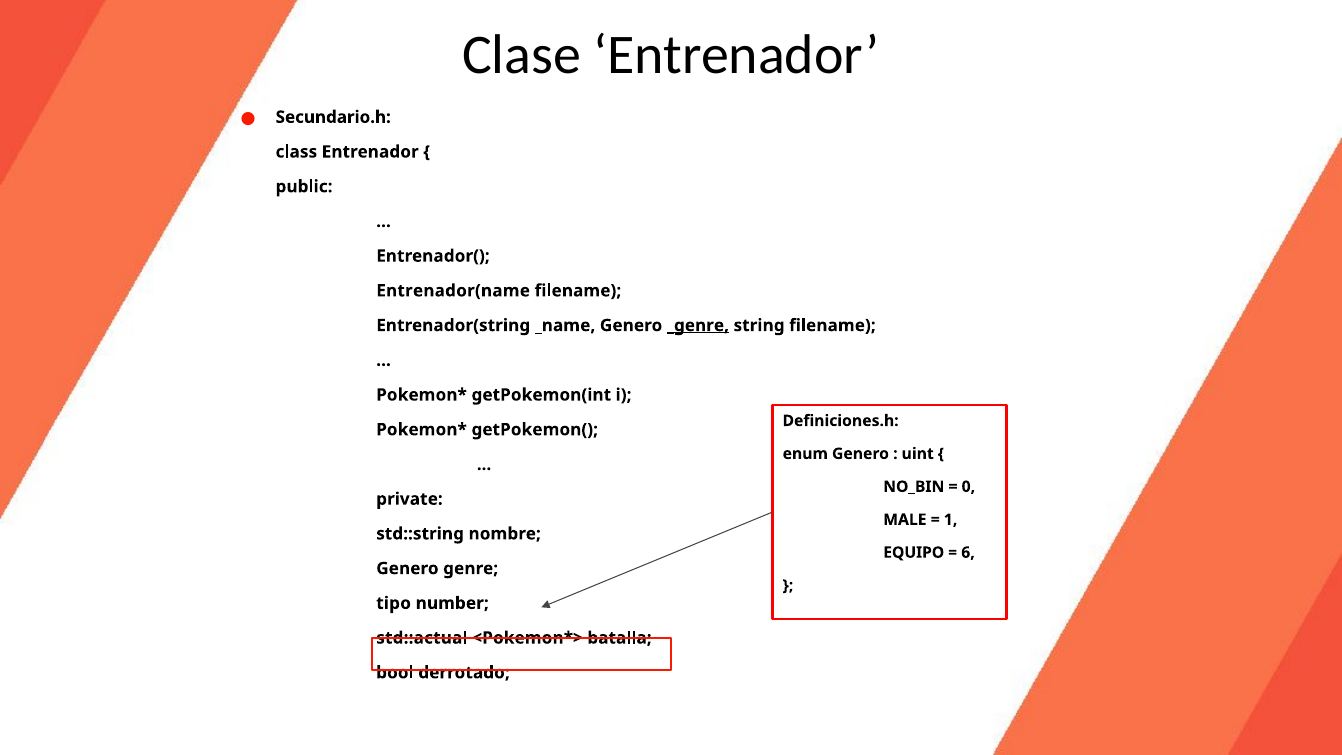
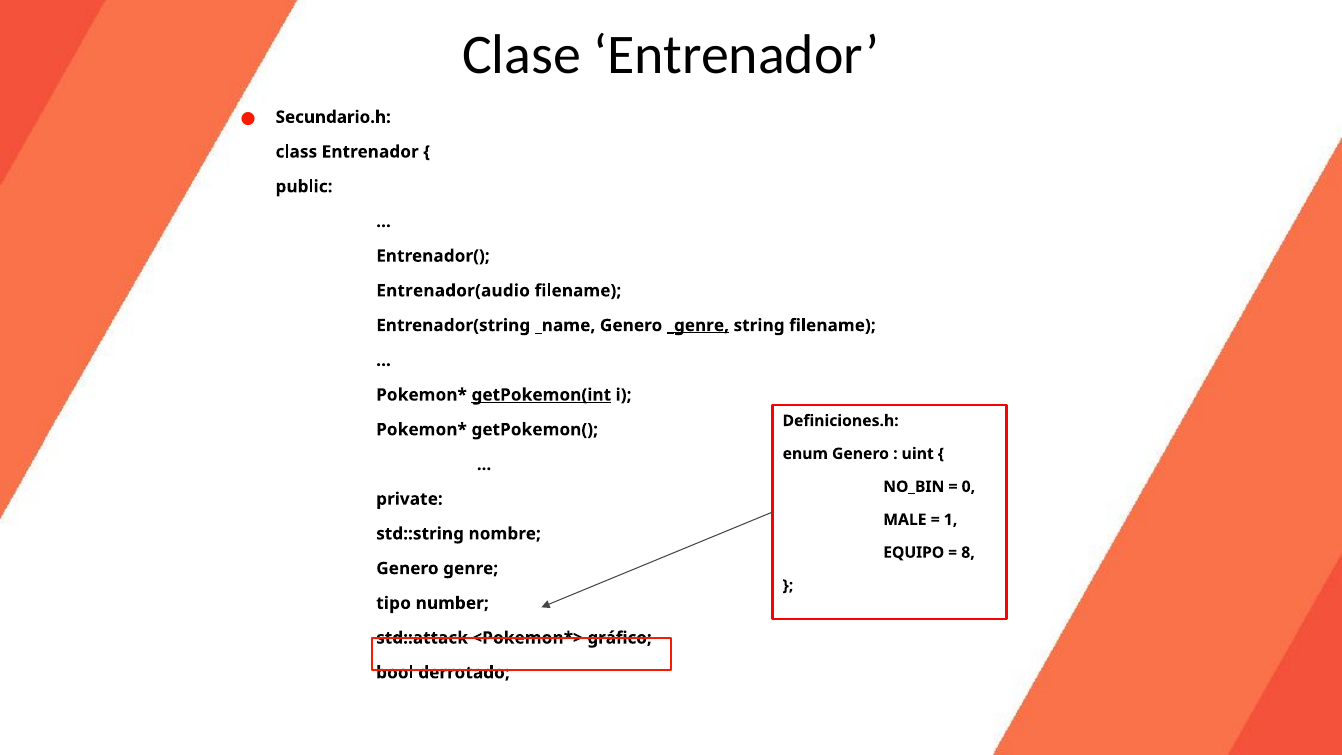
Entrenador(name: Entrenador(name -> Entrenador(audio (453, 291)
getPokemon(int underline: none -> present (541, 395)
6: 6 -> 8 (968, 552)
std::actual: std::actual -> std::attack (422, 638)
batalla: batalla -> gráfico (620, 638)
